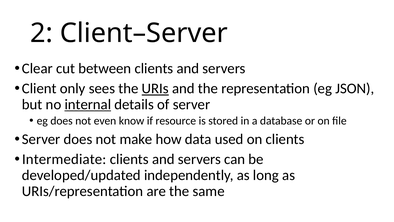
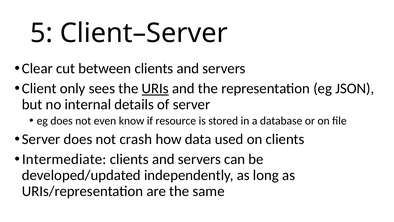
2: 2 -> 5 (41, 33)
internal underline: present -> none (88, 104)
make: make -> crash (136, 139)
